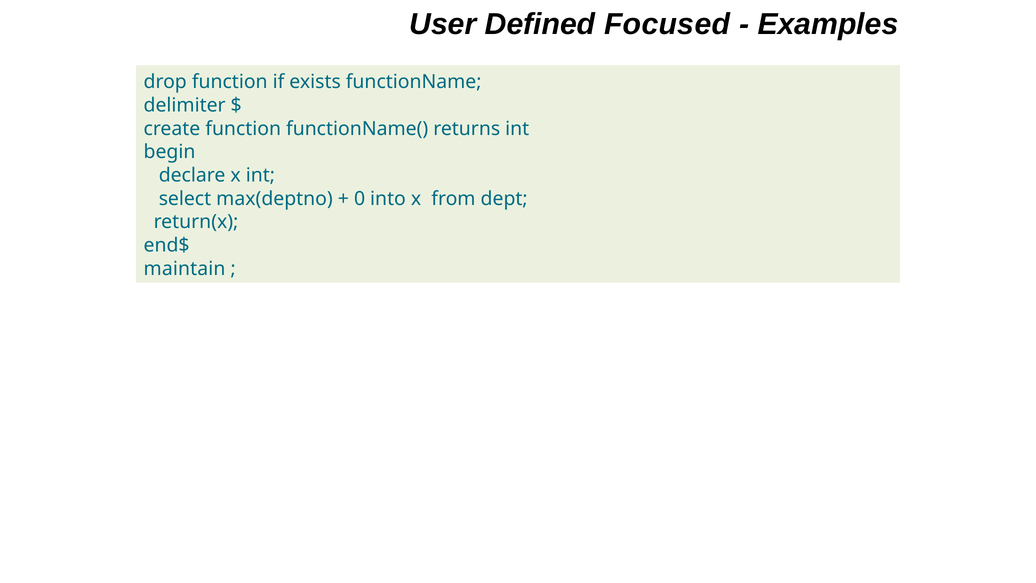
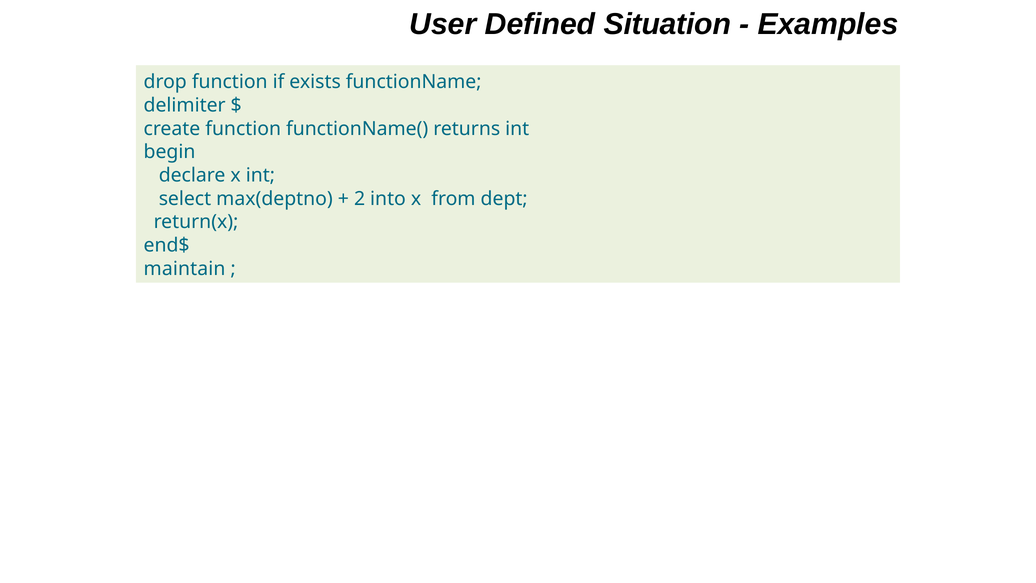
Focused: Focused -> Situation (667, 24)
0: 0 -> 2 (360, 199)
